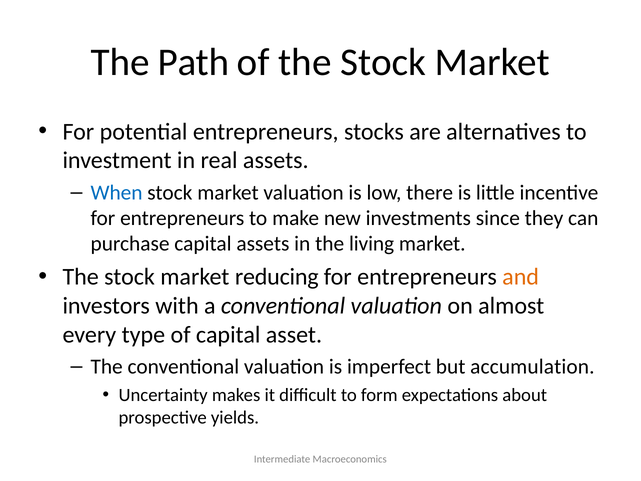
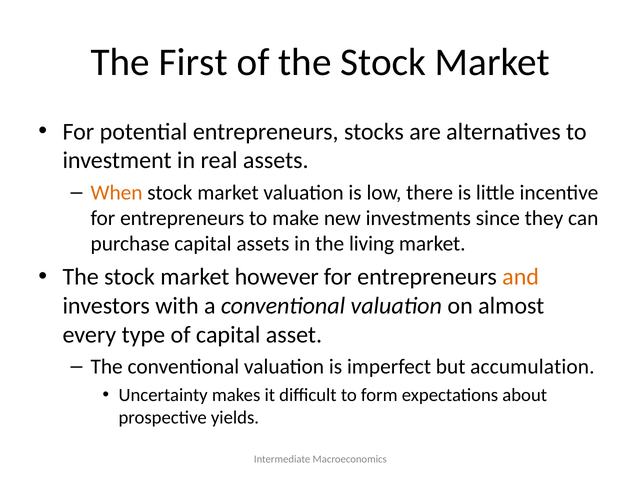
Path: Path -> First (193, 62)
When colour: blue -> orange (117, 192)
reducing: reducing -> however (277, 277)
